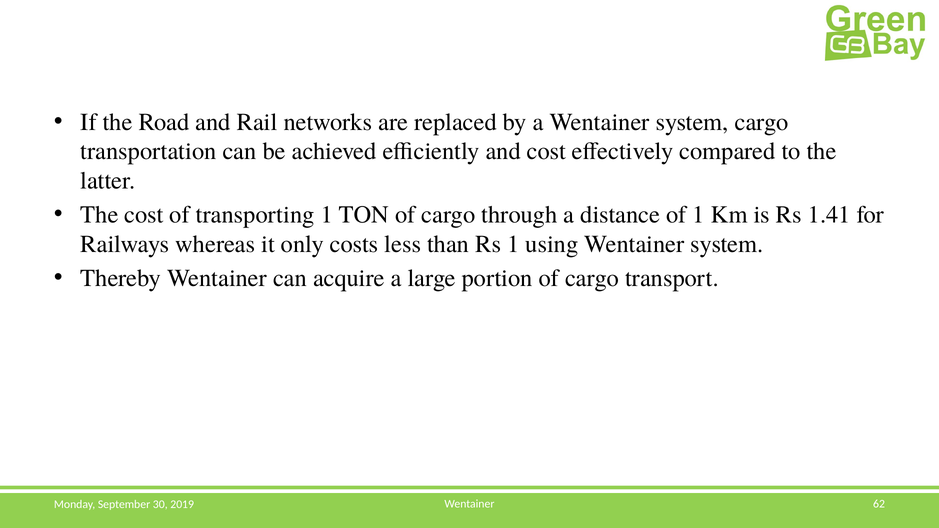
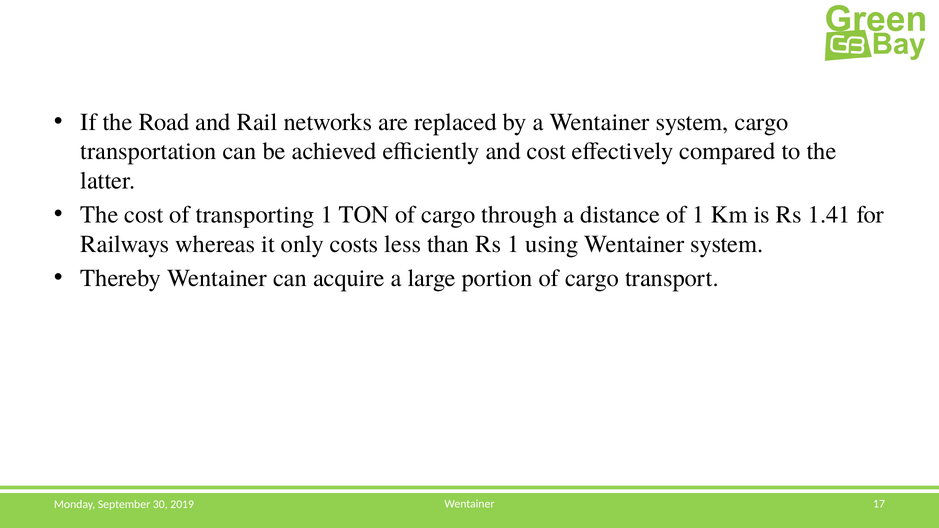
62: 62 -> 17 (879, 504)
